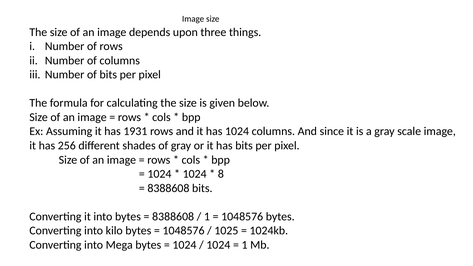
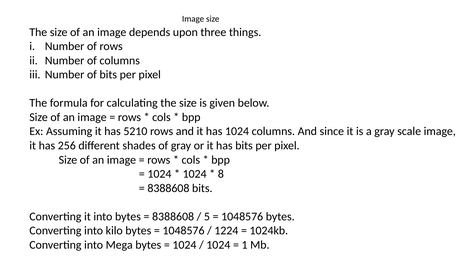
1931: 1931 -> 5210 (135, 131)
1: 1 -> 5 (207, 217)
1025: 1025 -> 1224 (226, 231)
